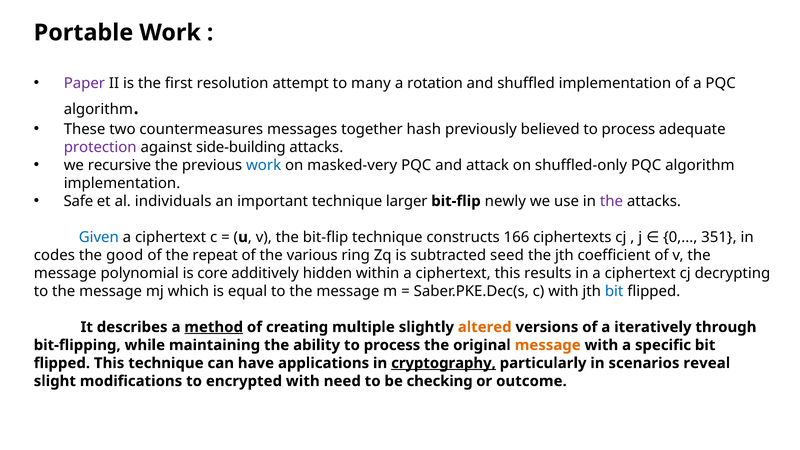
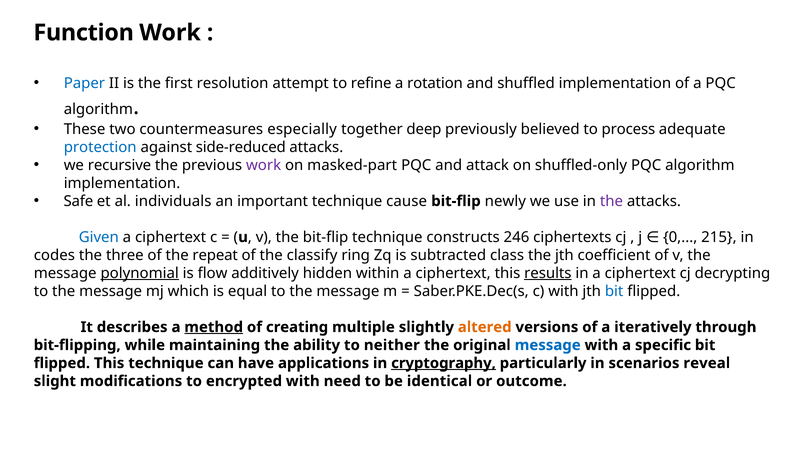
Portable: Portable -> Function (84, 33)
Paper colour: purple -> blue (84, 83)
many: many -> refine (371, 83)
messages: messages -> especially (302, 129)
hash: hash -> deep (424, 129)
protection colour: purple -> blue (100, 147)
side-building: side-building -> side-reduced (241, 147)
work colour: blue -> purple (264, 165)
masked-very: masked-very -> masked-part (352, 165)
larger: larger -> cause (407, 201)
166: 166 -> 246 (516, 237)
351: 351 -> 215 (719, 237)
good: good -> three (125, 255)
various: various -> classify (312, 255)
seed: seed -> class (507, 255)
polynomial underline: none -> present (140, 273)
core: core -> flow (213, 273)
results underline: none -> present (548, 273)
ability to process: process -> neither (392, 345)
message colour: orange -> blue (548, 345)
checking: checking -> identical (440, 381)
